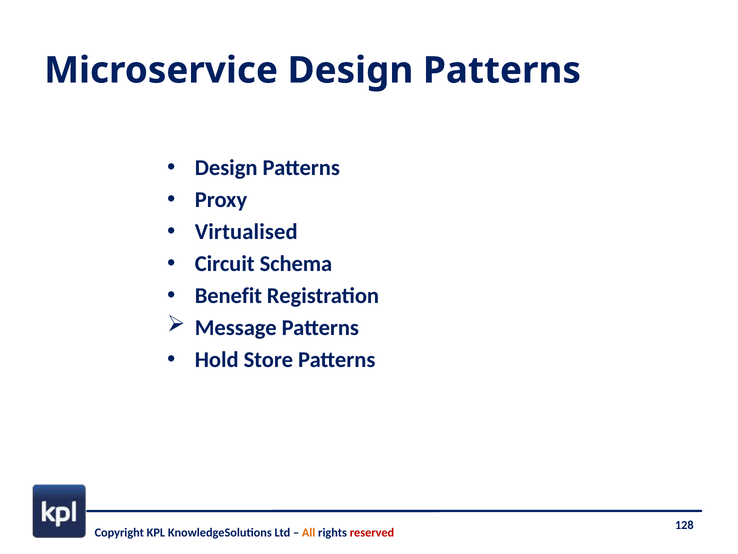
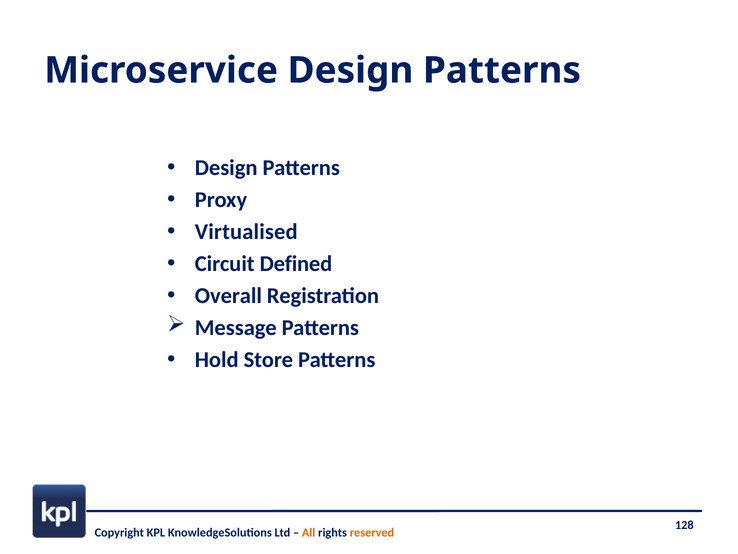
Schema: Schema -> Defined (296, 264)
Benefit: Benefit -> Overall (228, 296)
reserved colour: red -> orange (372, 532)
